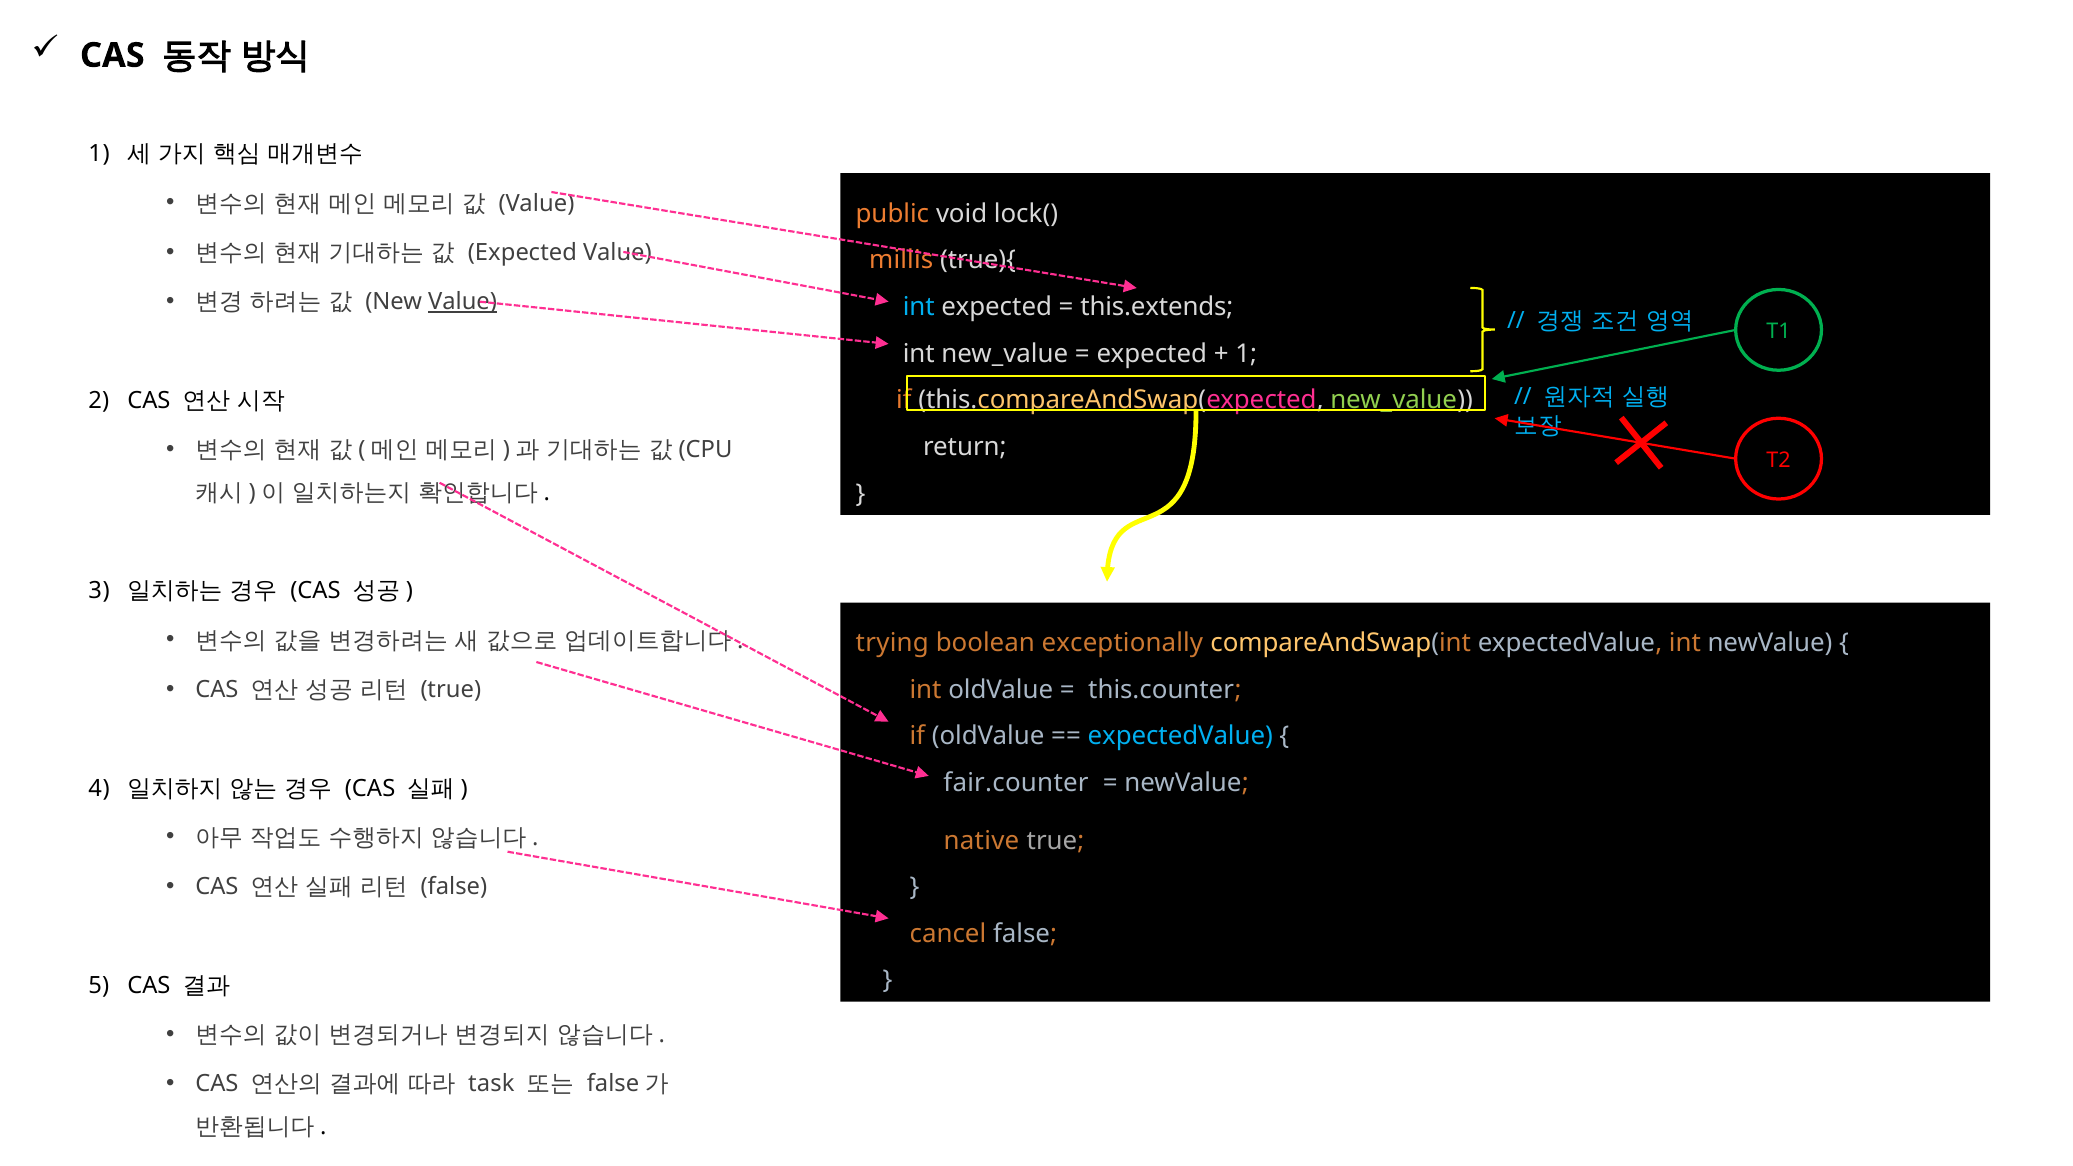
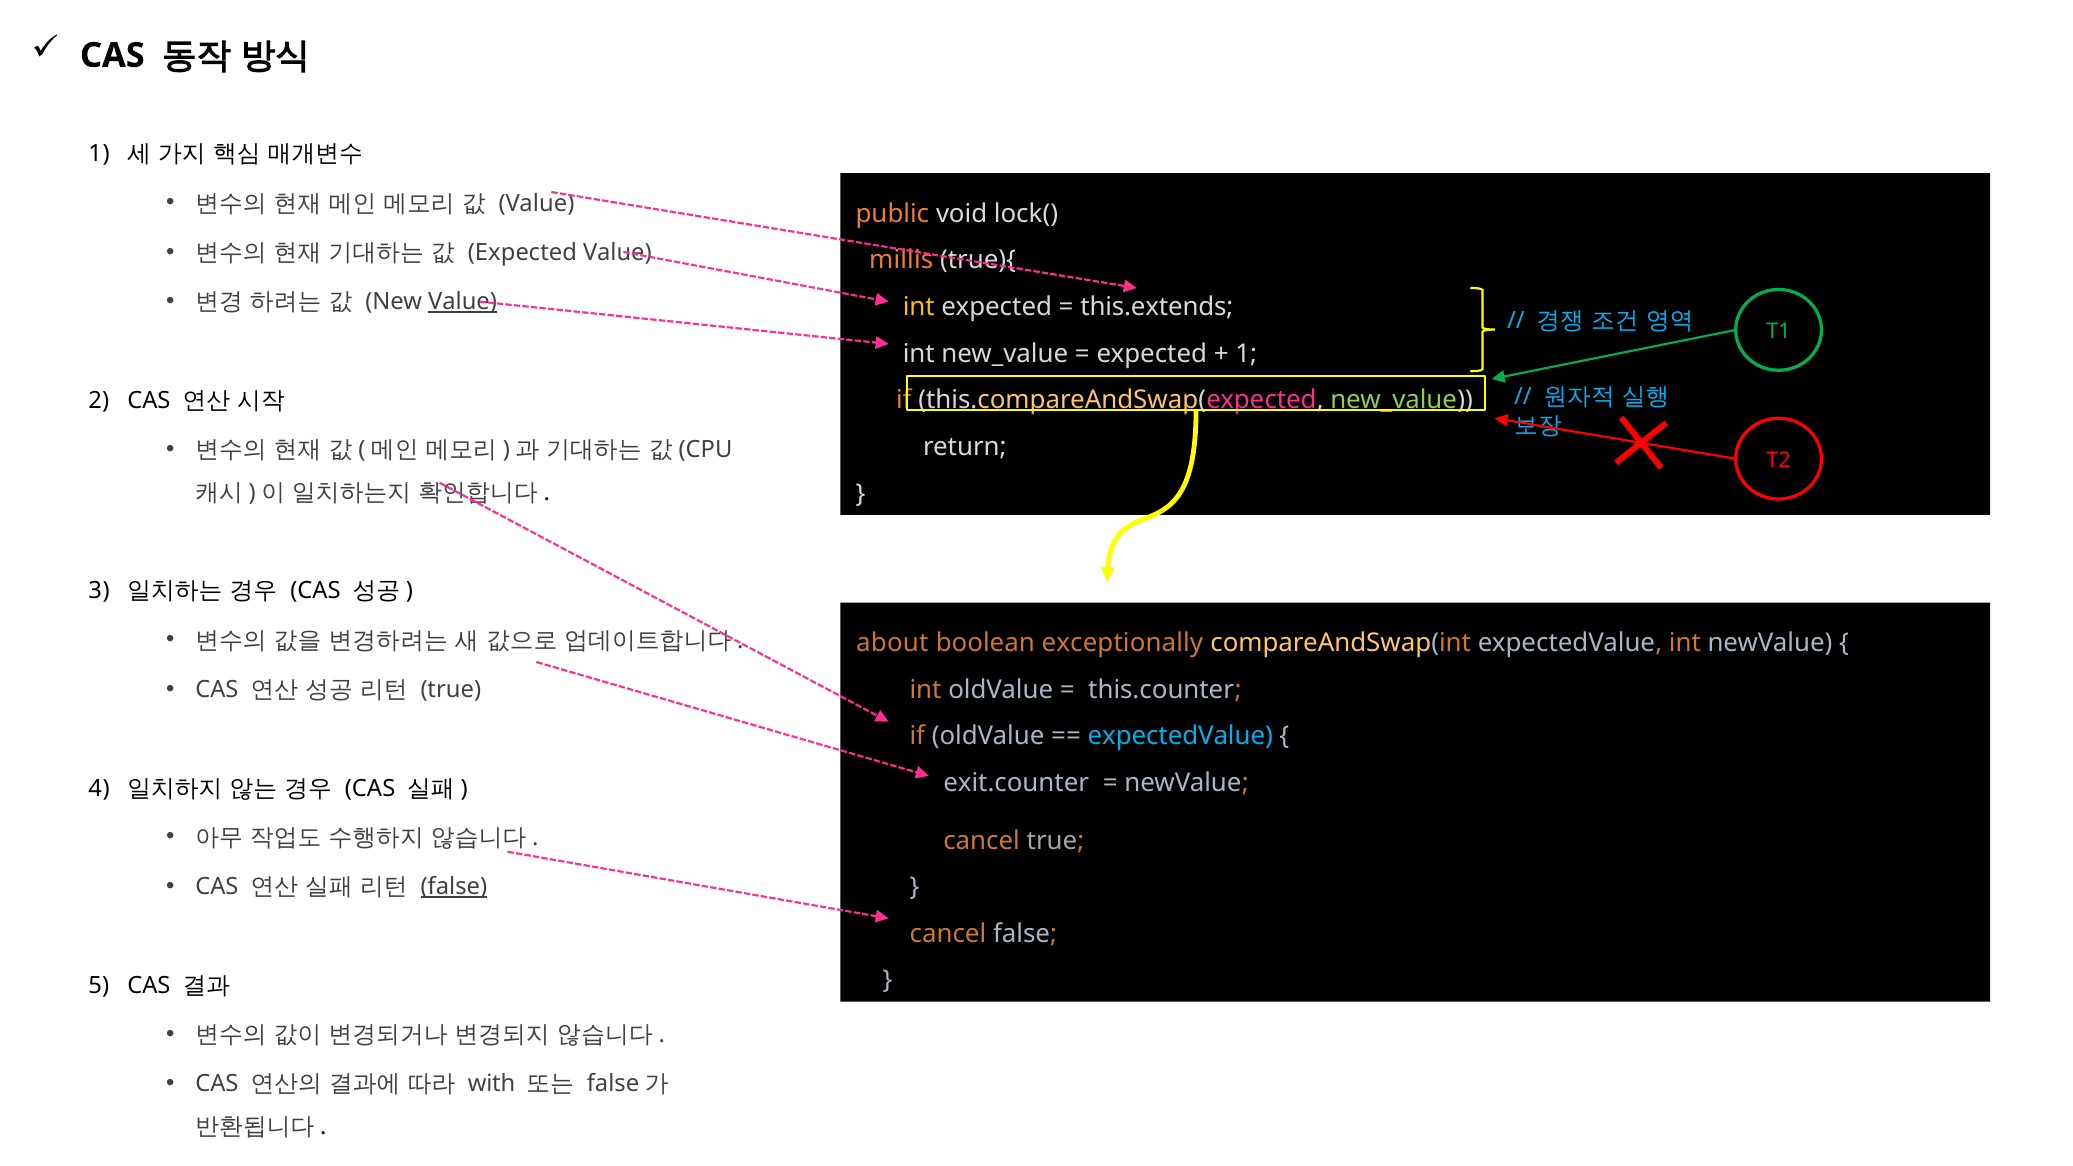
int colour: light blue -> yellow (919, 307)
trying: trying -> about (892, 643)
fair.counter: fair.counter -> exit.counter (1016, 783)
native: native -> cancel (982, 841)
false underline: none -> present (454, 887)
task: task -> with (492, 1084)
